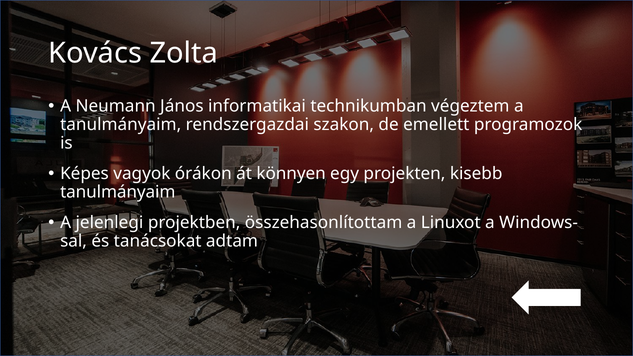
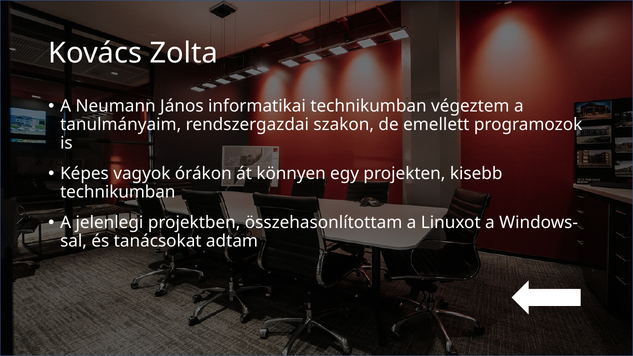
tanulmányaim: tanulmányaim -> technikumban (118, 192)
